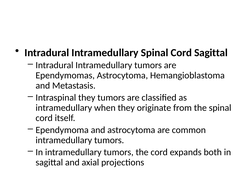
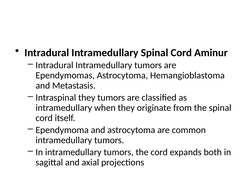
Cord Sagittal: Sagittal -> Aminur (211, 53)
